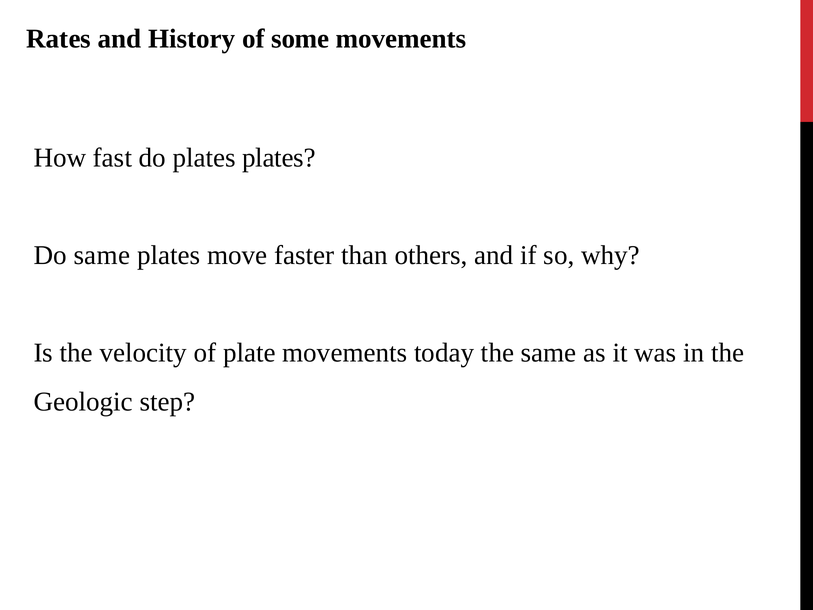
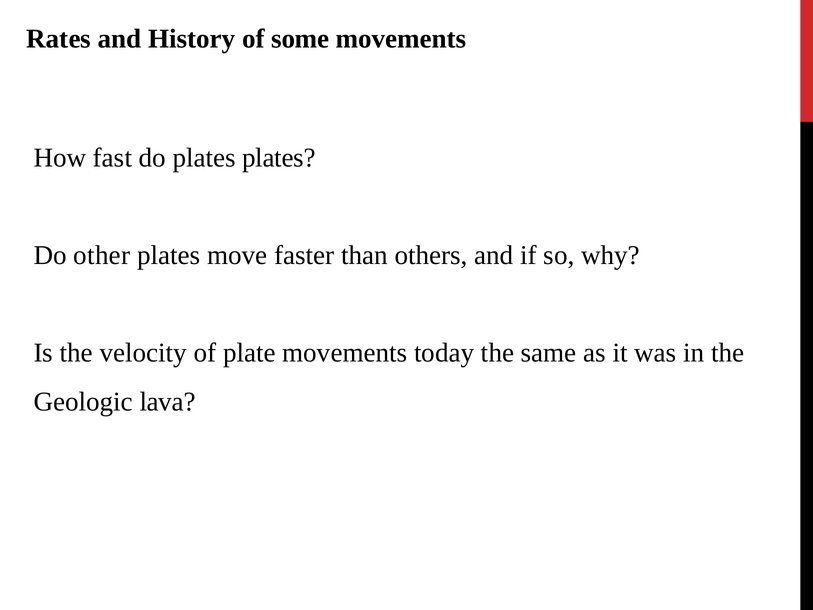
Do same: same -> other (102, 255)
step: step -> lava (168, 401)
